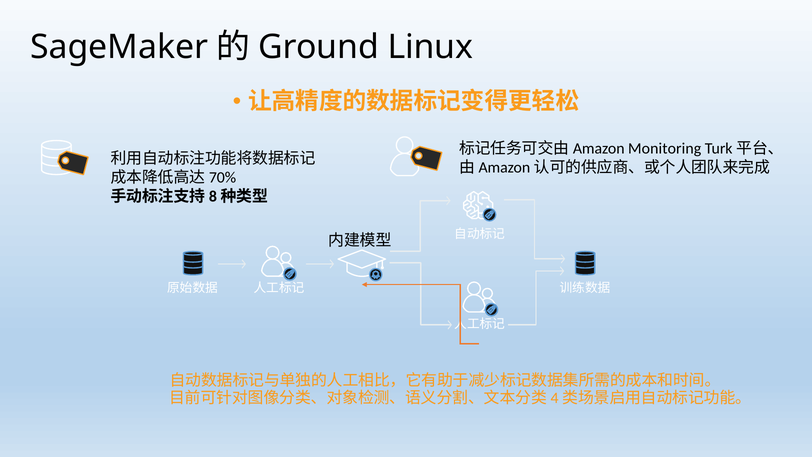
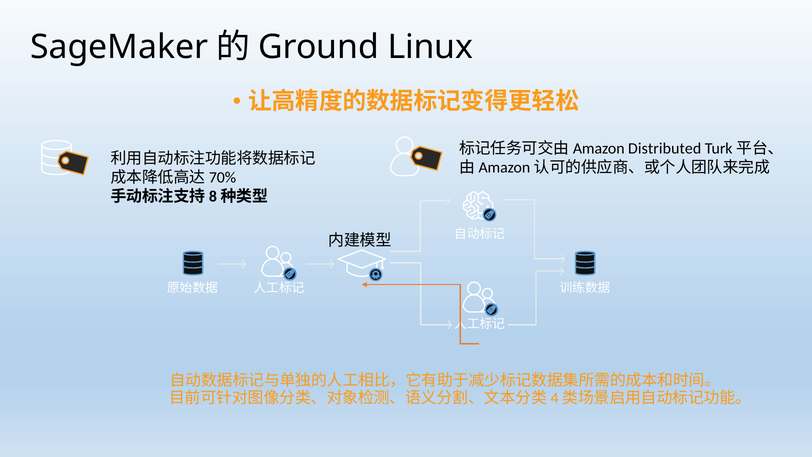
Monitoring: Monitoring -> Distributed (665, 149)
